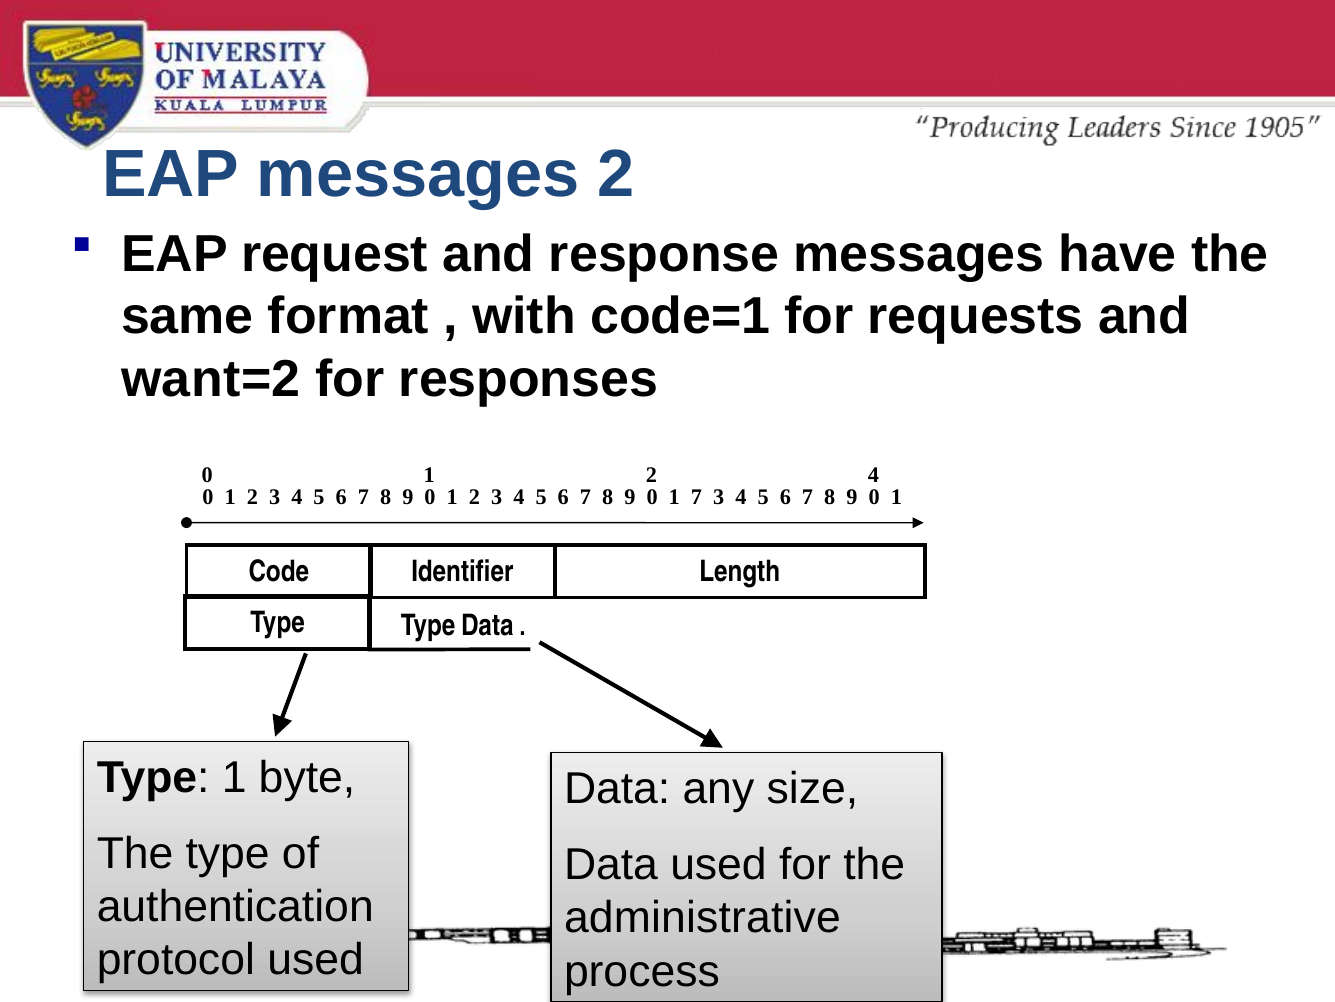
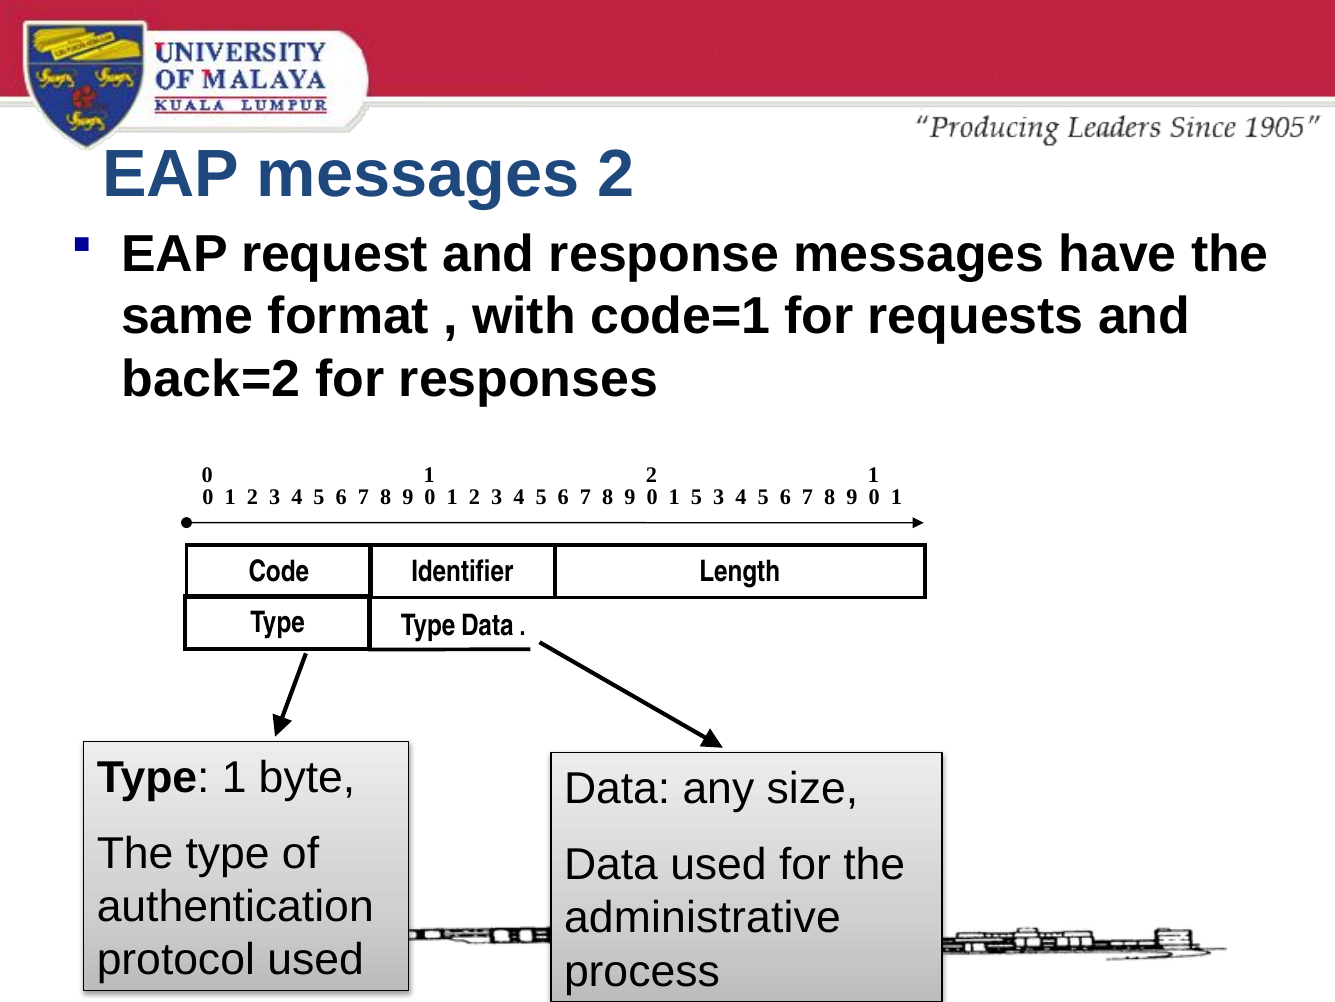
want=2: want=2 -> back=2 (211, 379)
2 4: 4 -> 1 (873, 475)
1 7: 7 -> 5 (696, 496)
